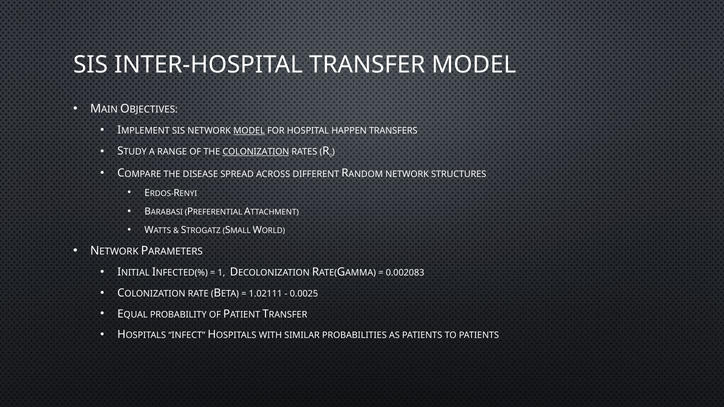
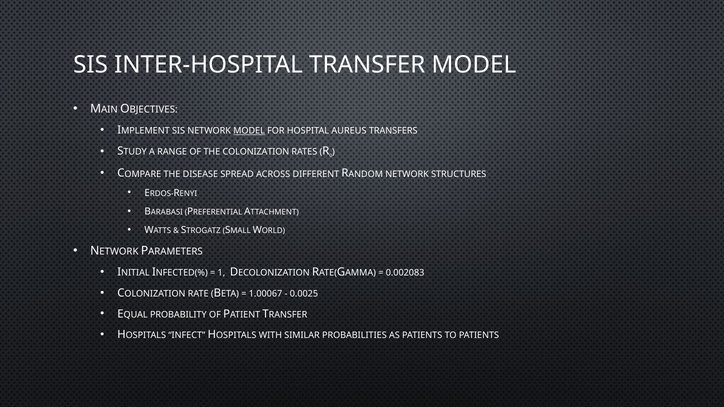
HAPPEN: HAPPEN -> AUREUS (349, 131)
COLONIZATION underline: present -> none (256, 152)
1.02111: 1.02111 -> 1.00067 (266, 294)
